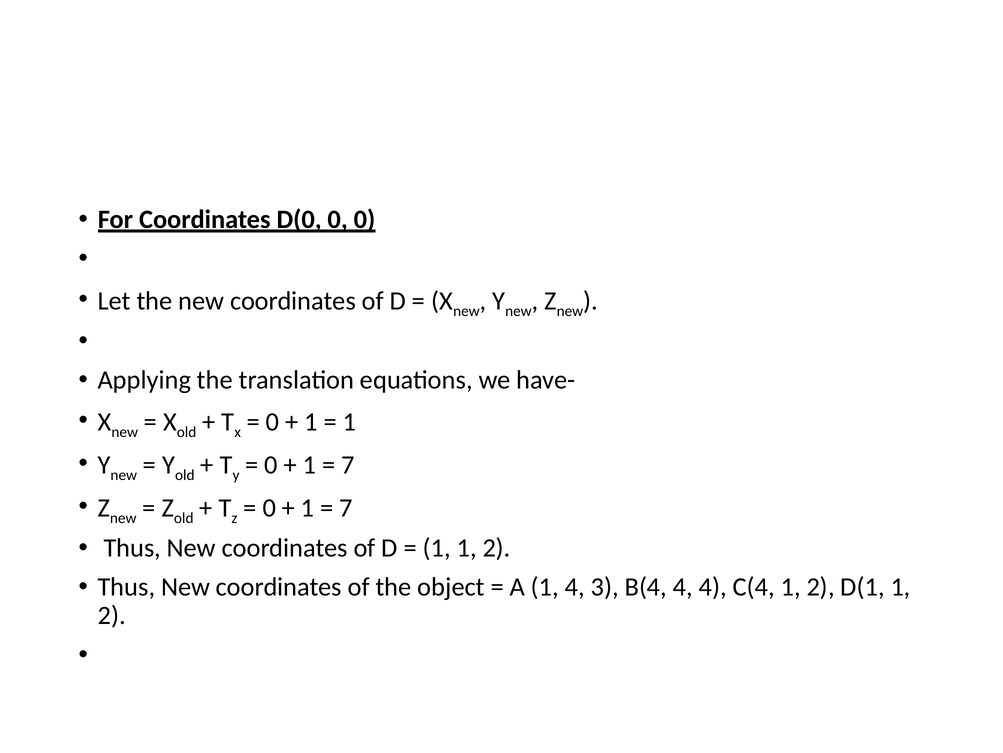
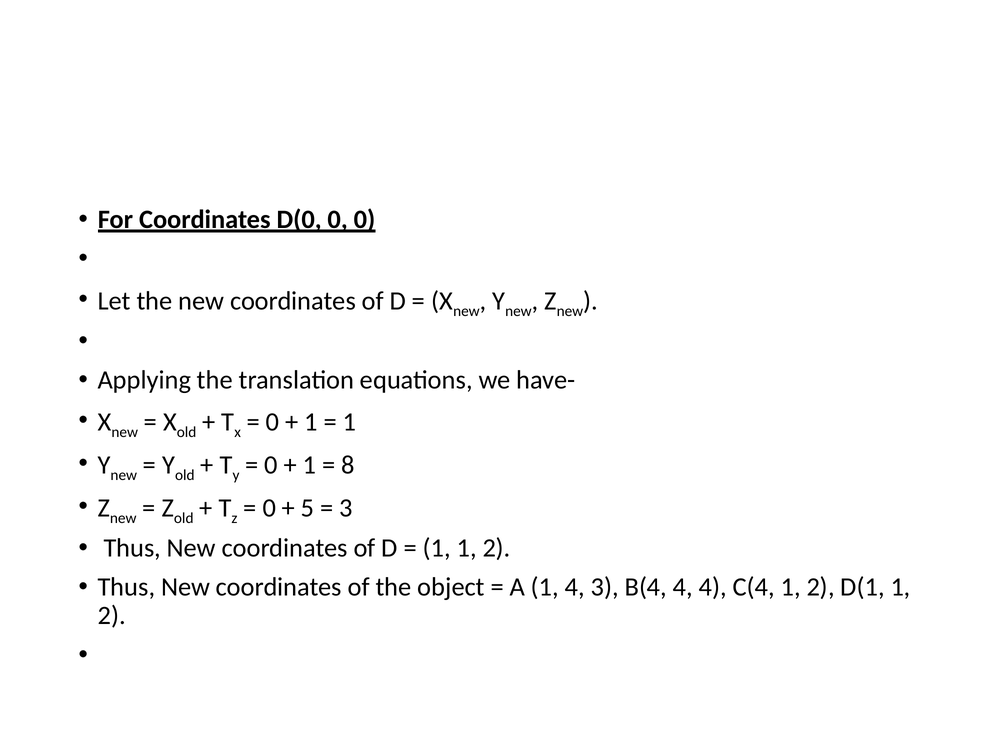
7: 7 -> 8 (348, 465)
1: 1 -> 5 (308, 508)
7: 7 -> 3 (346, 508)
